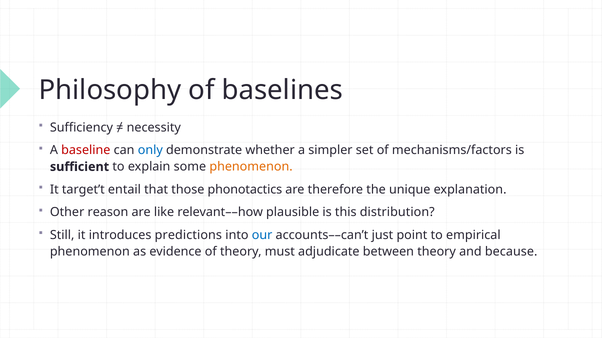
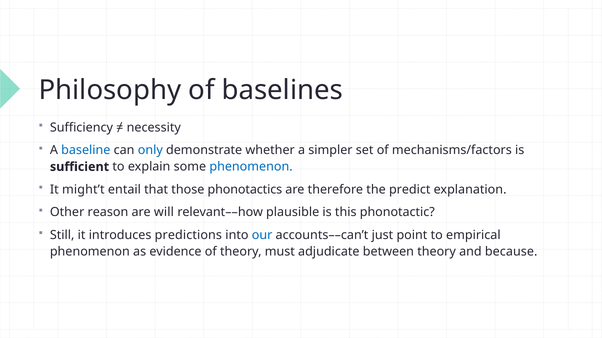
baseline colour: red -> blue (86, 151)
phenomenon colour: orange -> blue (251, 167)
target’t: target’t -> might’t (83, 190)
unique: unique -> predict (410, 190)
like: like -> will (164, 213)
distribution: distribution -> phonotactic (397, 213)
